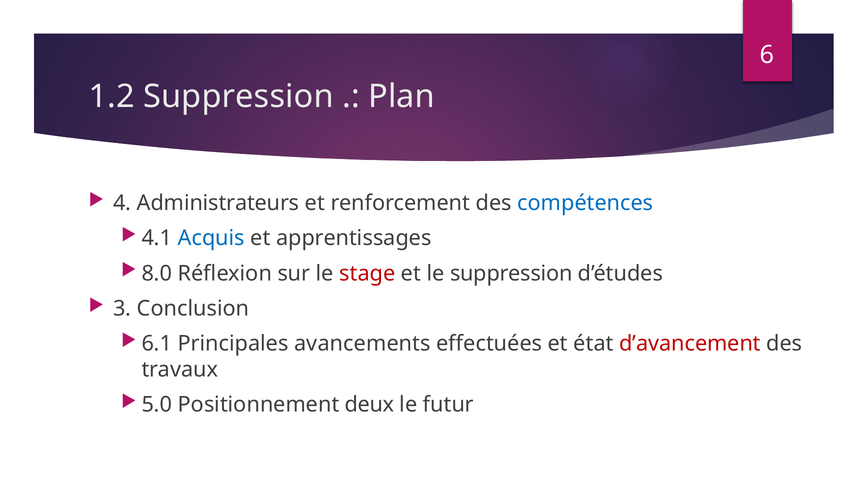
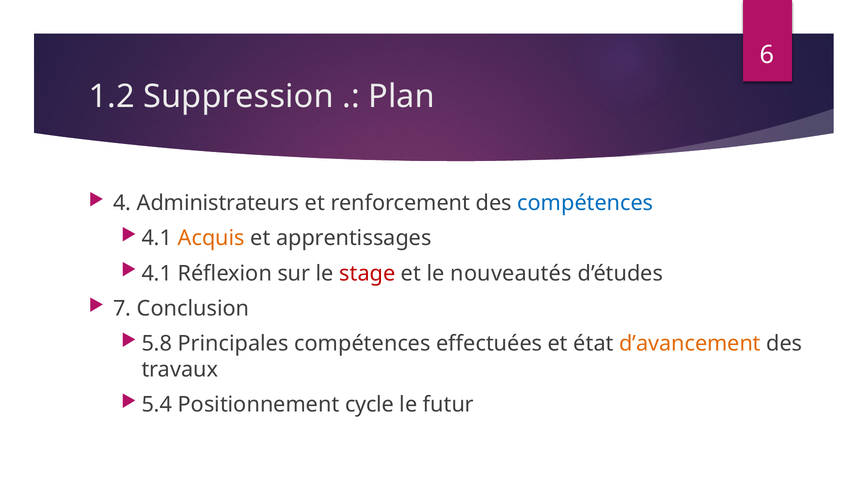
Acquis colour: blue -> orange (211, 238)
8.0: 8.0 -> 4.1 (157, 274)
le suppression: suppression -> nouveautés (511, 274)
3: 3 -> 7 (122, 309)
6.1: 6.1 -> 5.8 (157, 344)
Principales avancements: avancements -> compétences (362, 344)
d’avancement colour: red -> orange (690, 344)
5.0: 5.0 -> 5.4 (157, 405)
deux: deux -> cycle (370, 405)
